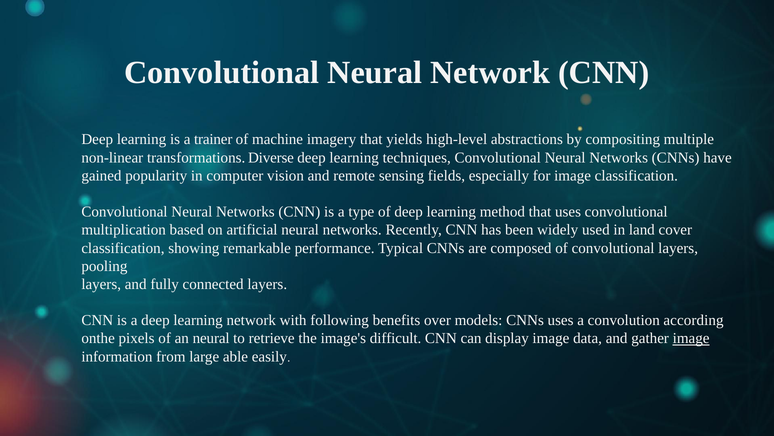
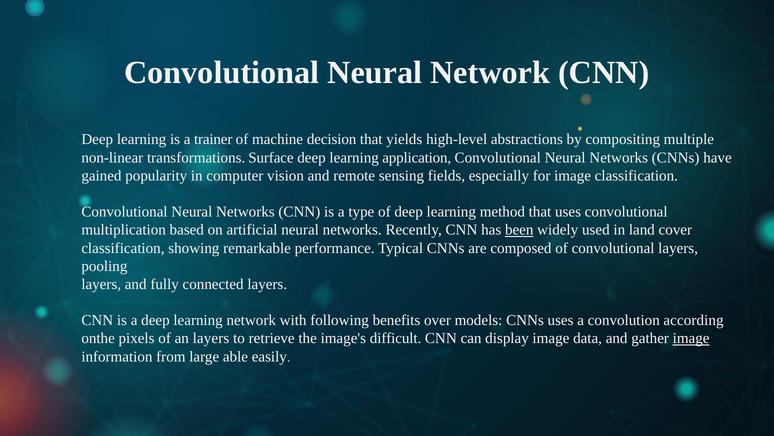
imagery: imagery -> decision (332, 139)
Diverse: Diverse -> Surface (271, 157)
techniques: techniques -> application (417, 157)
been underline: none -> present (519, 230)
an neural: neural -> layers (211, 338)
